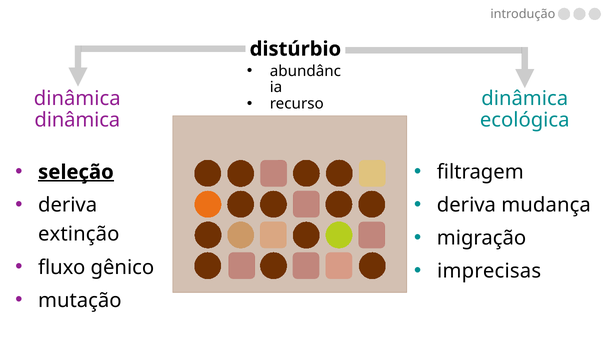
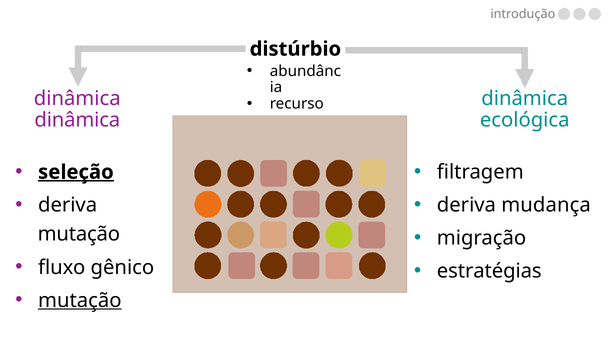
extinção: extinção -> mutação (79, 234)
imprecisas: imprecisas -> estratégias (489, 271)
mutação underline: none -> present (80, 300)
